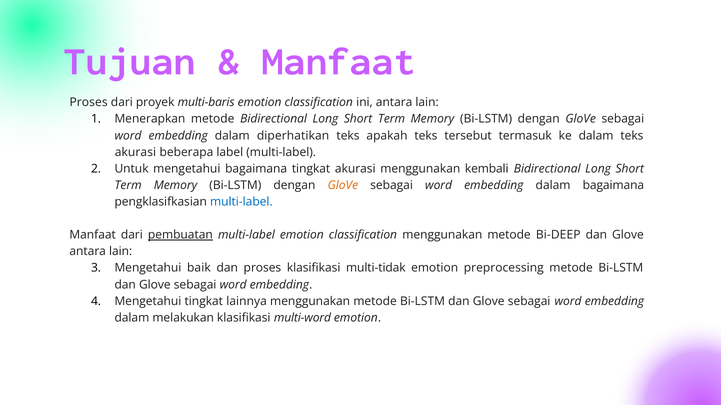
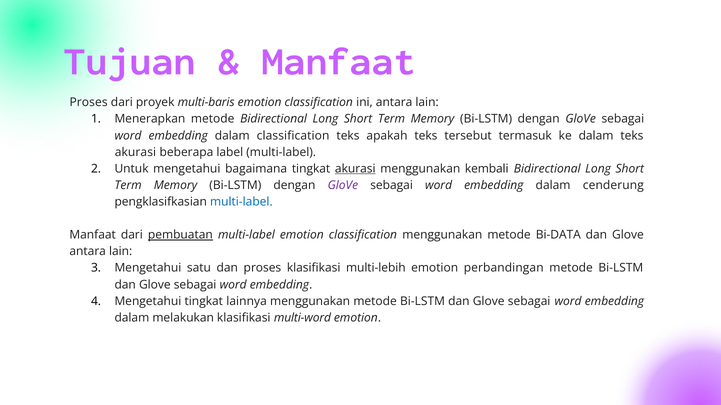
dalam diperhatikan: diperhatikan -> classification (293, 136)
akurasi underline: none -> present (355, 169)
GloVe colour: orange -> purple (343, 185)
dalam bagaimana: bagaimana -> cenderung (613, 185)
Bi-DEEP: Bi-DEEP -> Bi-DATA (558, 235)
baik: baik -> satu (199, 268)
multi-tidak: multi-tidak -> multi-lebih (376, 268)
preprocessing: preprocessing -> perbandingan (504, 268)
